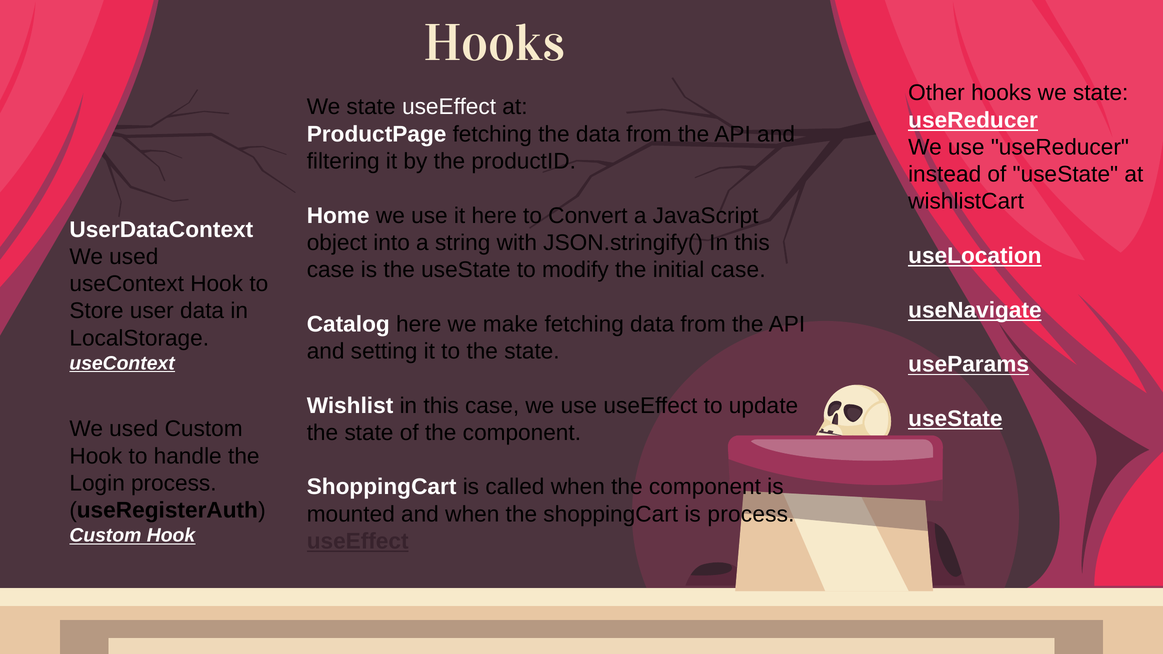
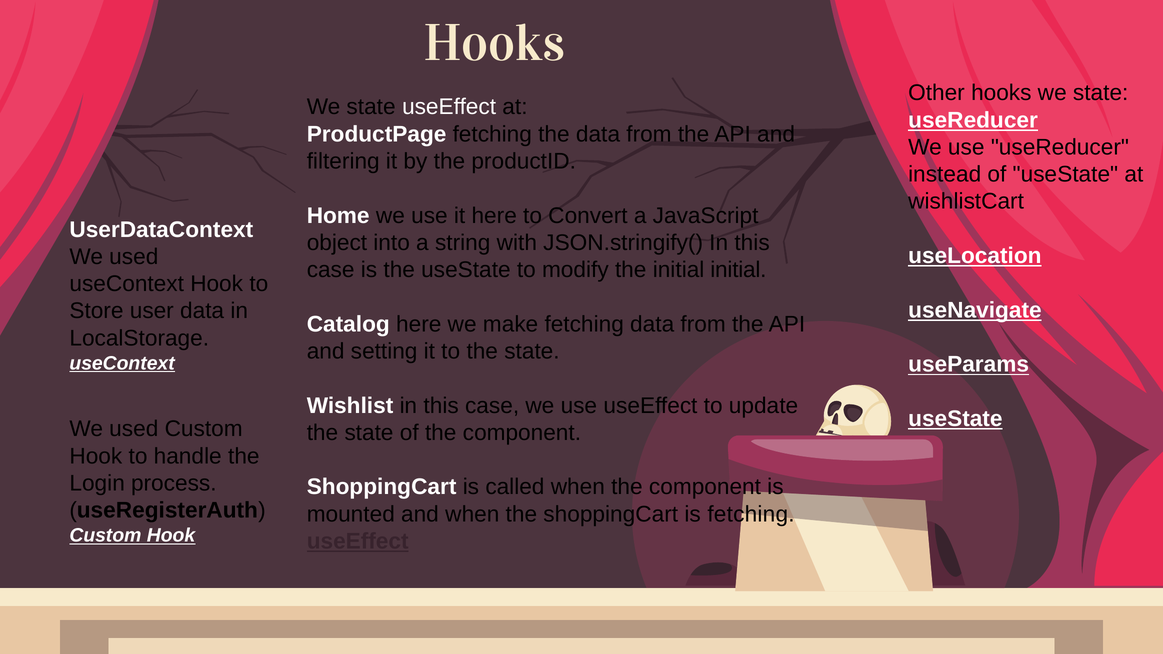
initial case: case -> initial (738, 270)
is process: process -> fetching (751, 514)
